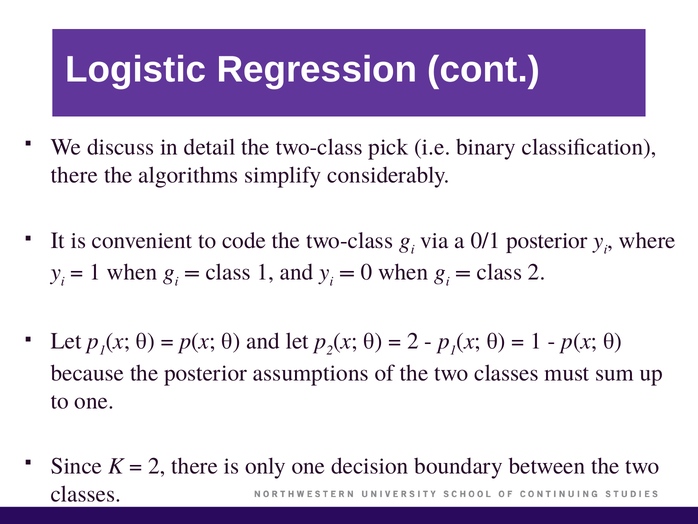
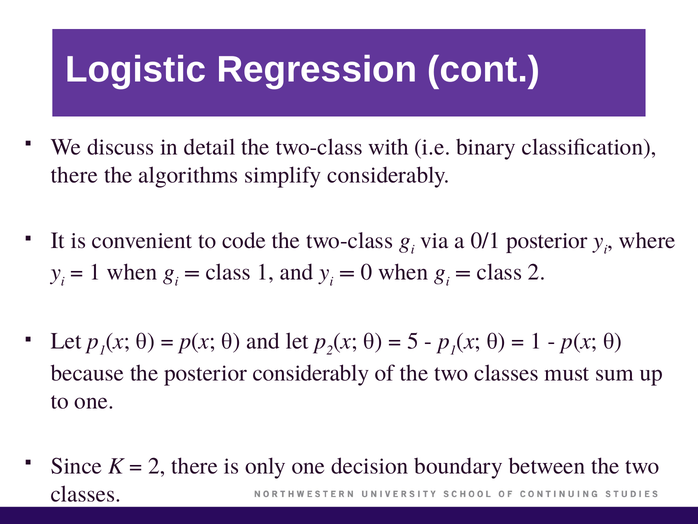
pick: pick -> with (389, 147)
2: 2 -> 5 (413, 341)
posterior assumptions: assumptions -> considerably (311, 373)
